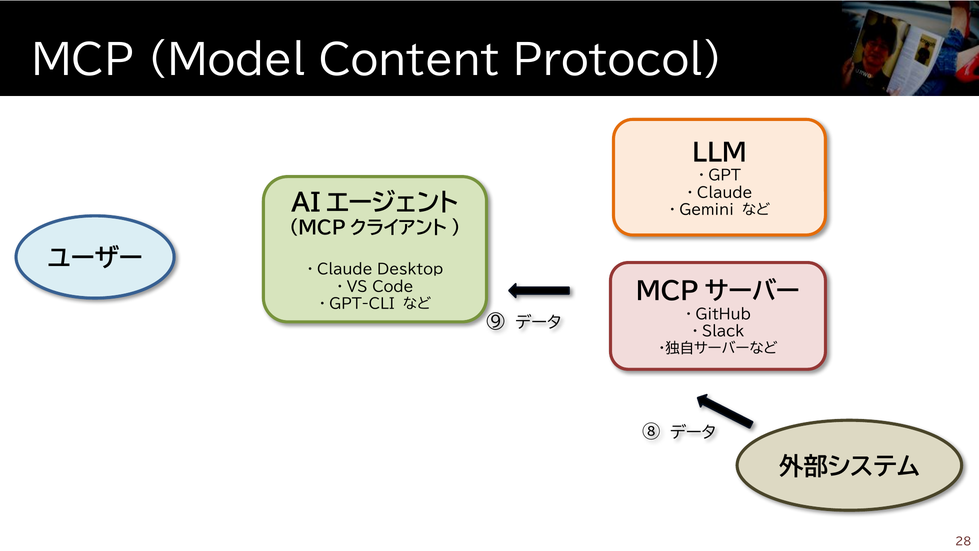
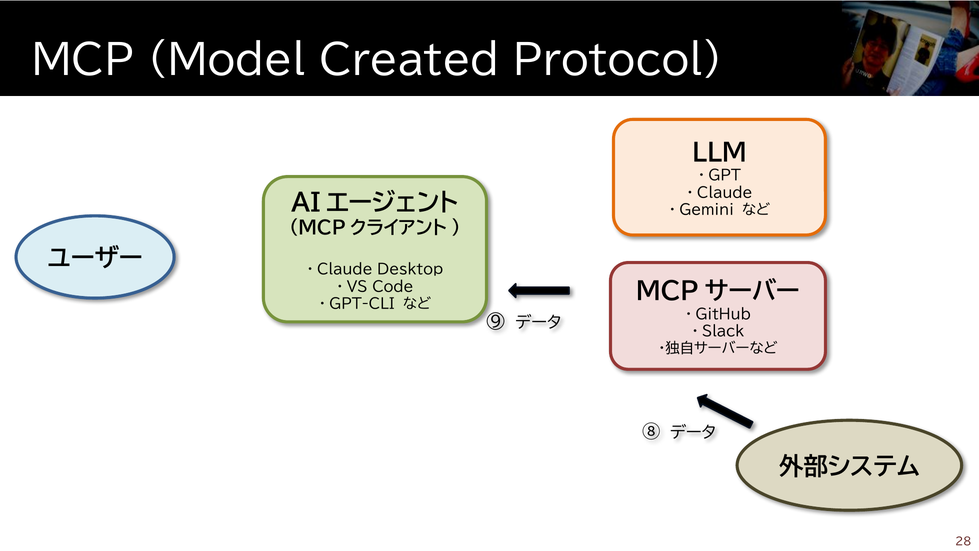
Content: Content -> Created (409, 61)
